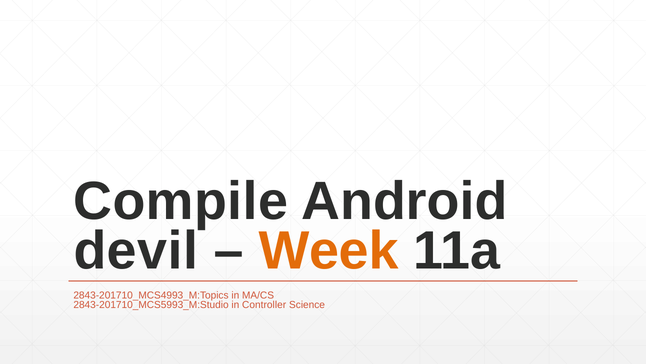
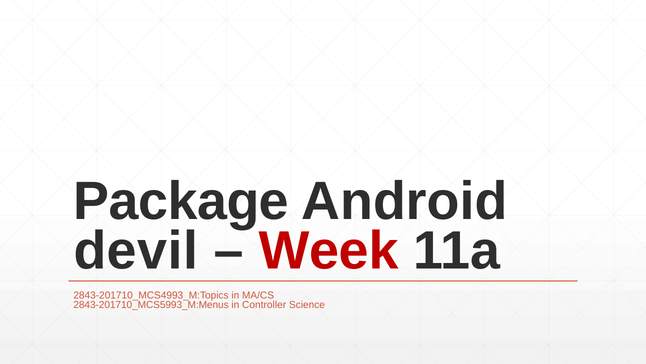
Compile: Compile -> Package (181, 201)
Week colour: orange -> red (329, 250)
2843-201710_MCS5993_M:Studio: 2843-201710_MCS5993_M:Studio -> 2843-201710_MCS5993_M:Menus (151, 305)
